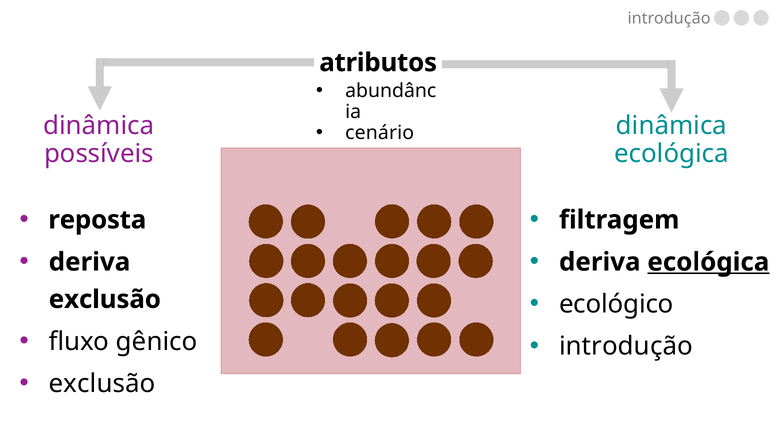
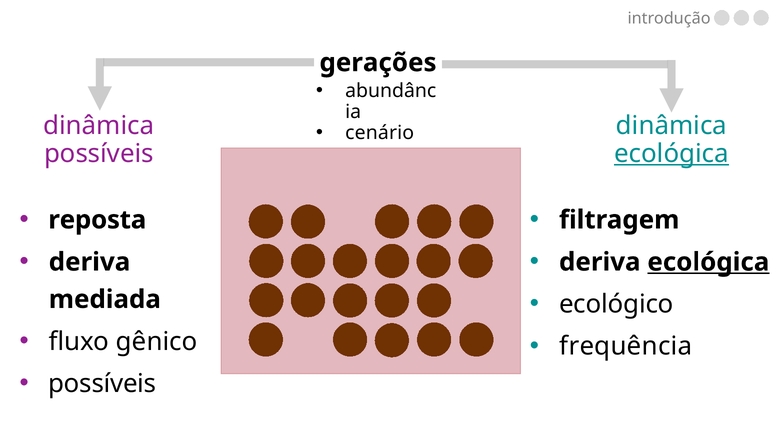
atributos: atributos -> gerações (378, 63)
ecológica underline: none -> present (671, 154)
exclusão: exclusão -> mediada (105, 300)
introdução: introdução -> frequência (626, 347)
exclusão: exclusão -> possíveis (102, 384)
